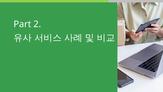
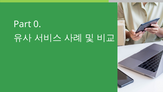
2: 2 -> 0 (37, 24)
